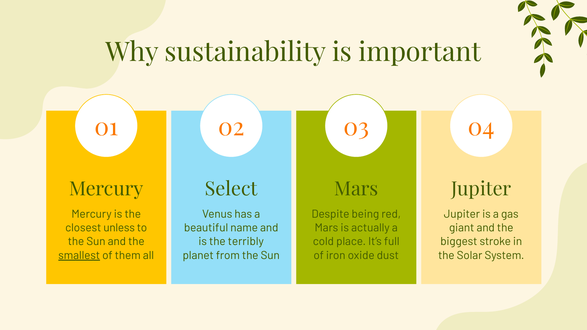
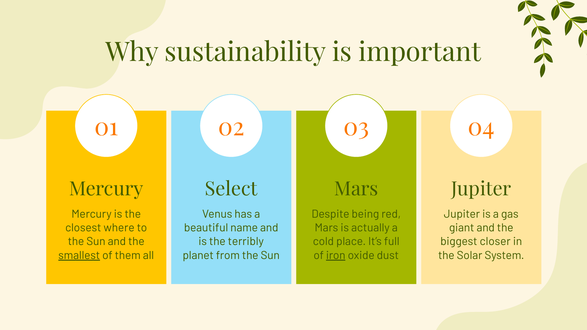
unless: unless -> where (119, 228)
stroke: stroke -> closer (495, 242)
iron underline: none -> present (336, 255)
